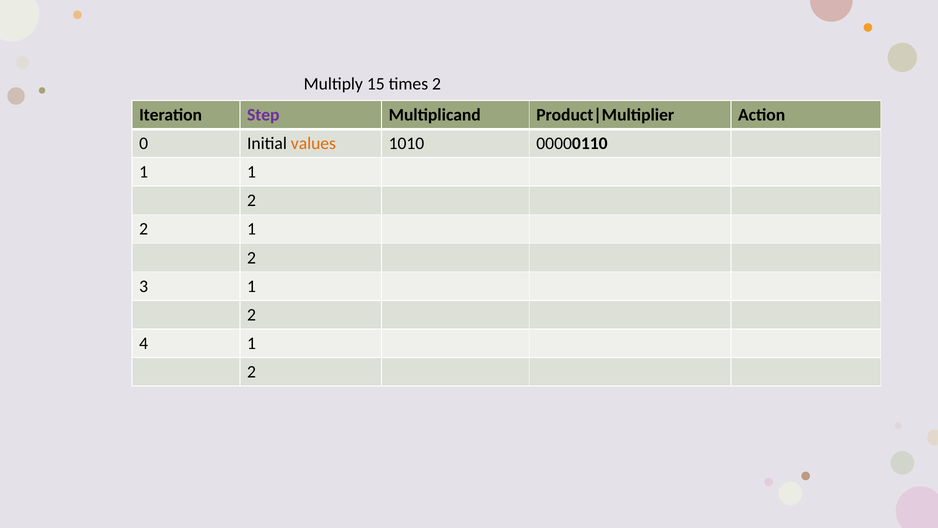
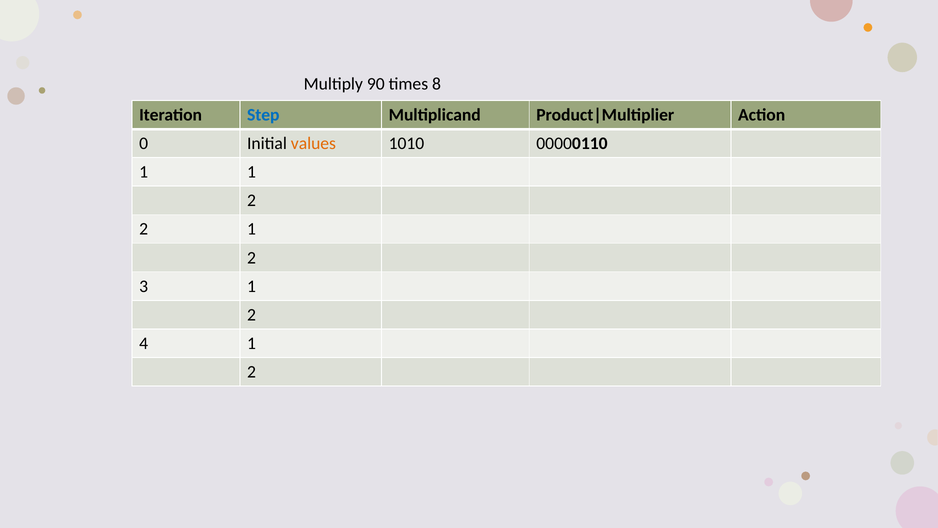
15: 15 -> 90 (376, 84)
times 2: 2 -> 8 (436, 84)
Step colour: purple -> blue (263, 115)
